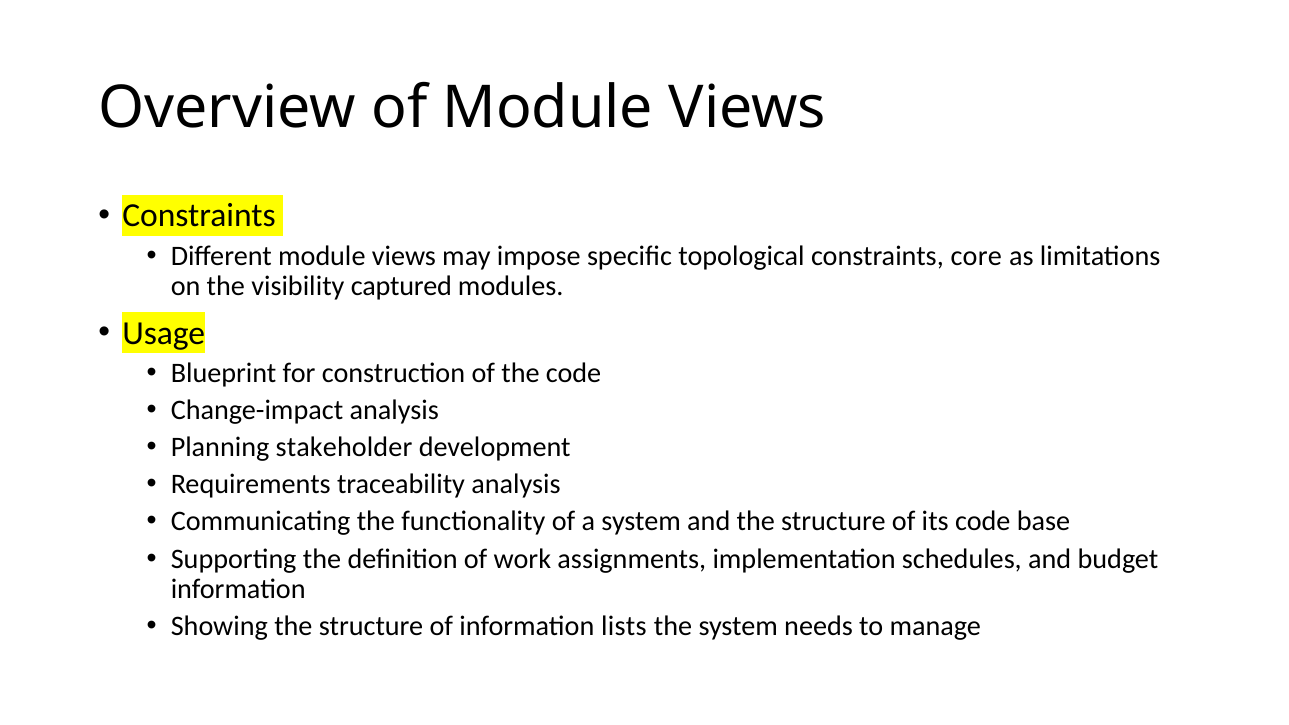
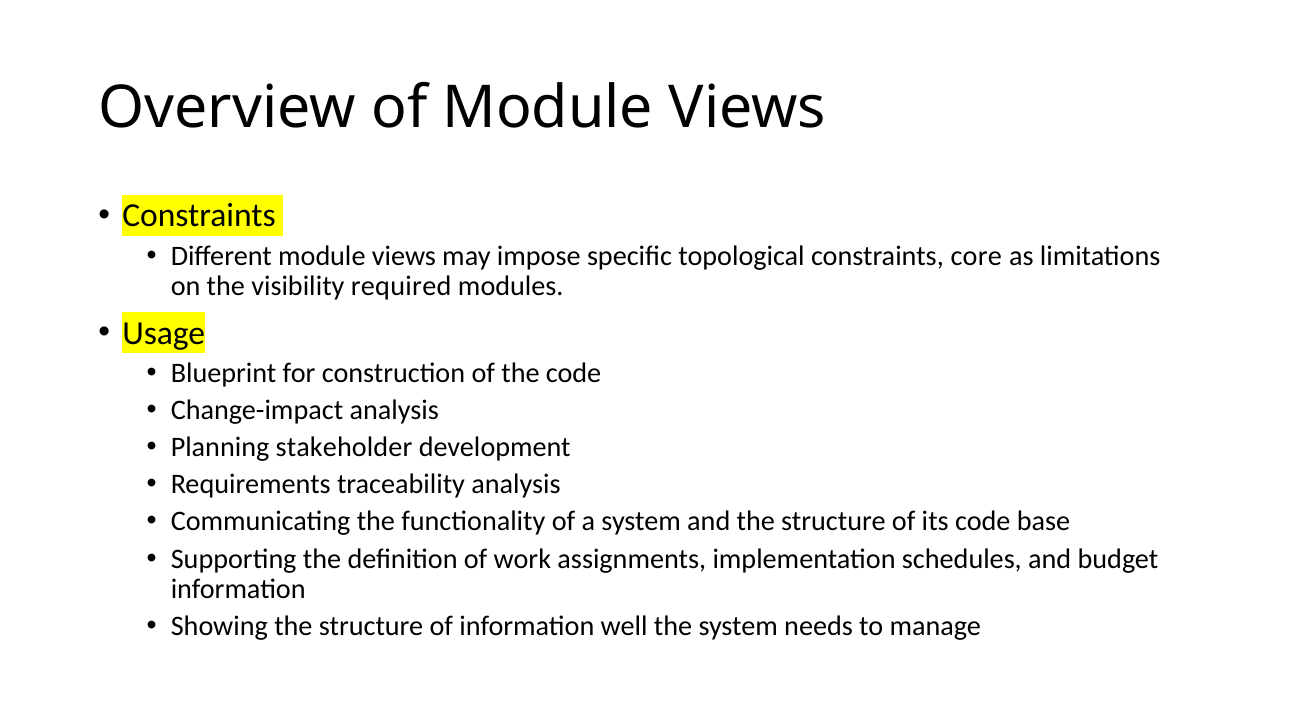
captured: captured -> required (401, 286)
lists: lists -> well (624, 626)
